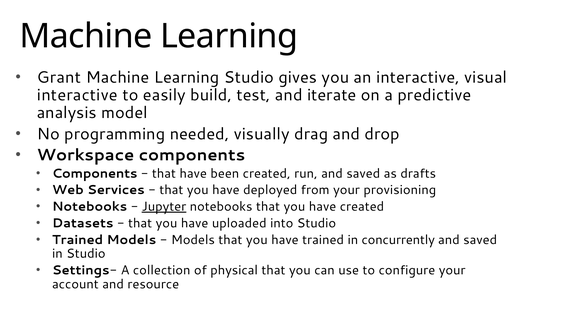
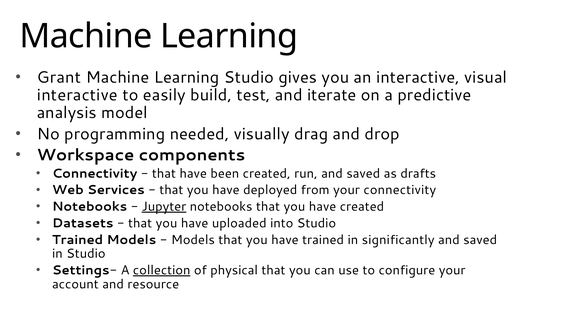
Components: Components -> Connectivity (95, 173)
your provisioning: provisioning -> connectivity (400, 190)
concurrently: concurrently -> significantly (398, 240)
collection underline: none -> present (162, 270)
